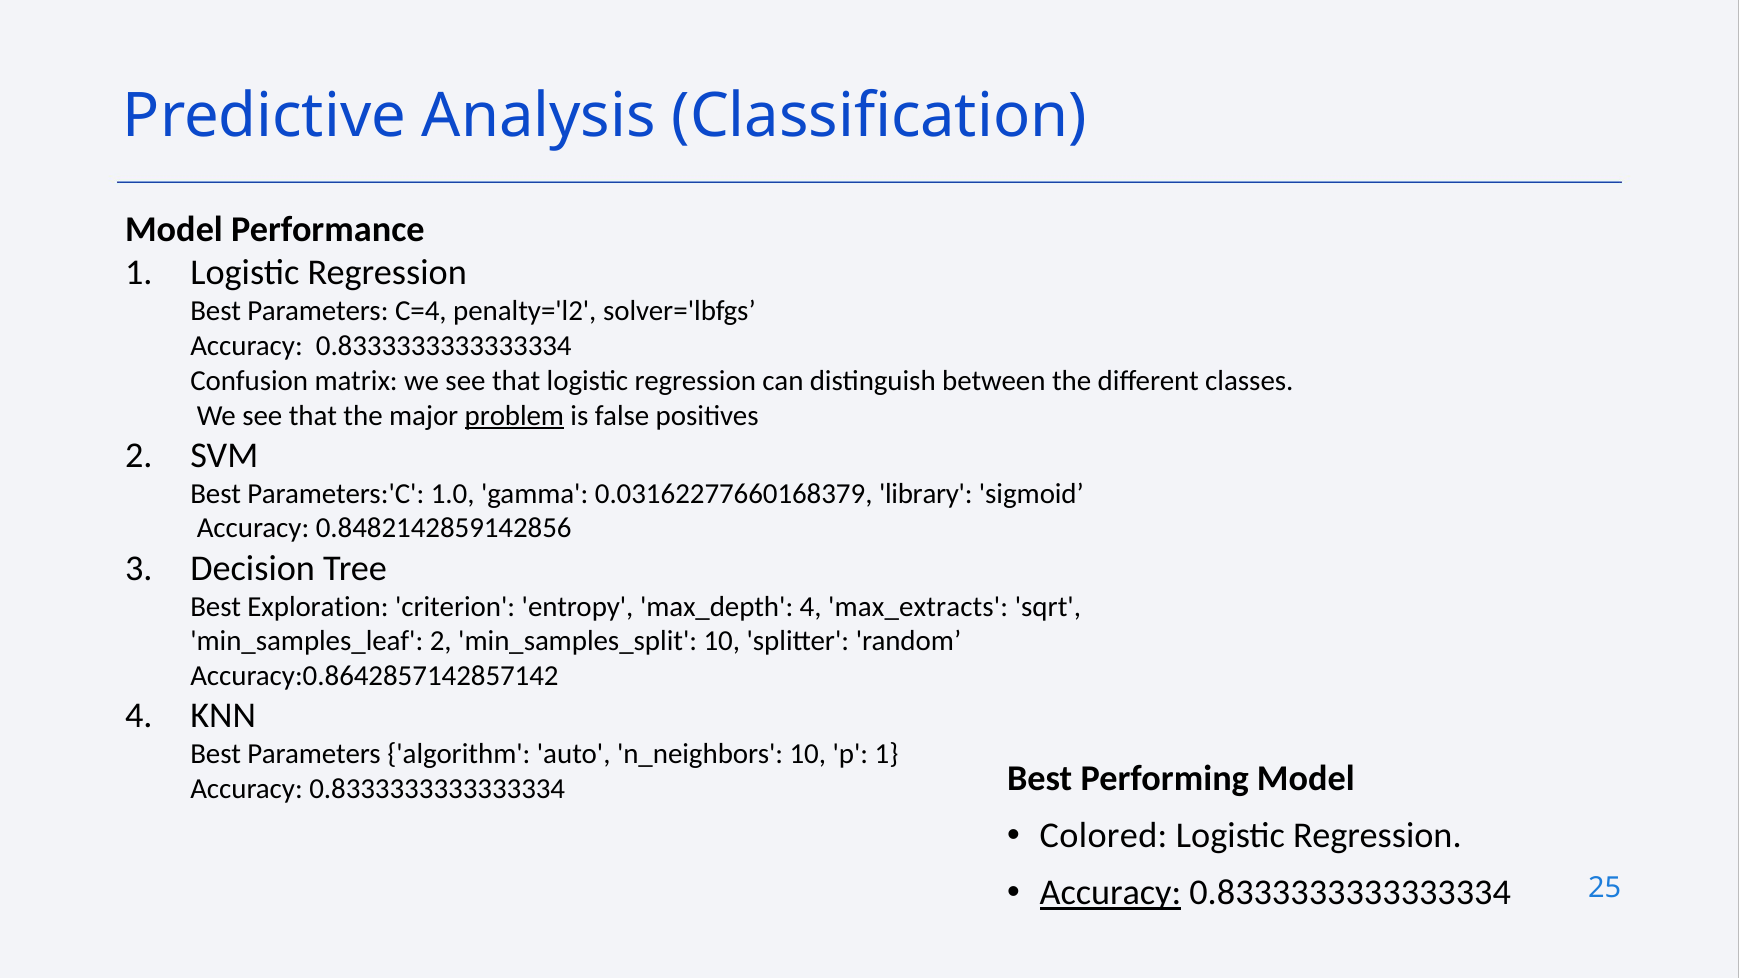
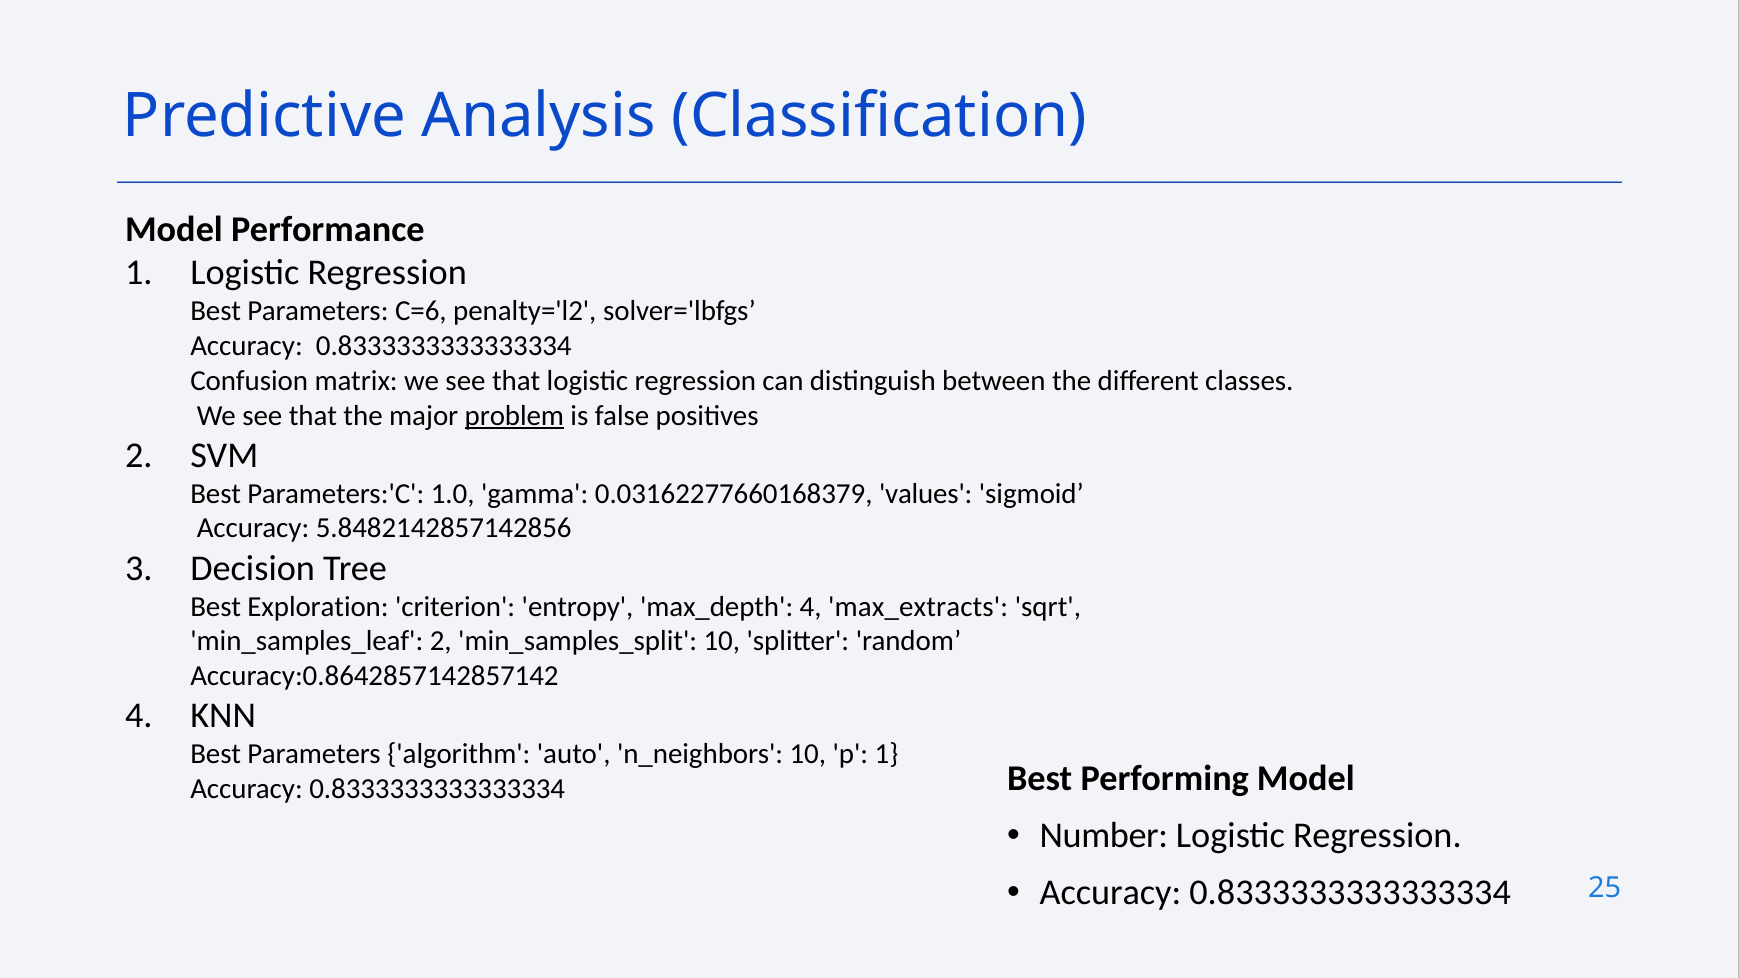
C=4: C=4 -> C=6 (421, 311)
library: library -> values (926, 494)
0.8482142859142856: 0.8482142859142856 -> 5.8482142857142856 (444, 529)
Colored: Colored -> Number (1104, 836)
Accuracy underline: present -> none (1110, 893)
